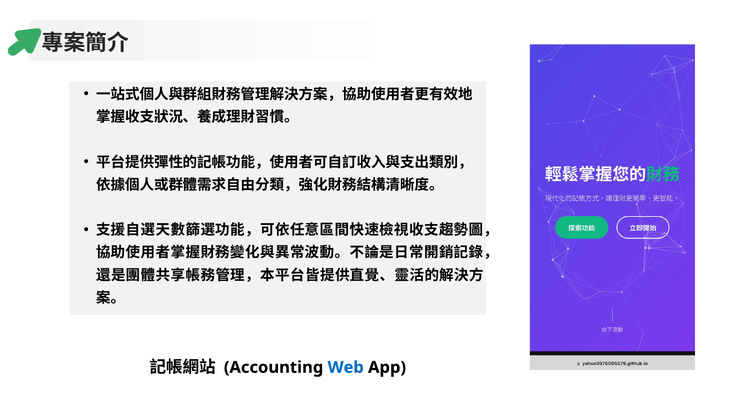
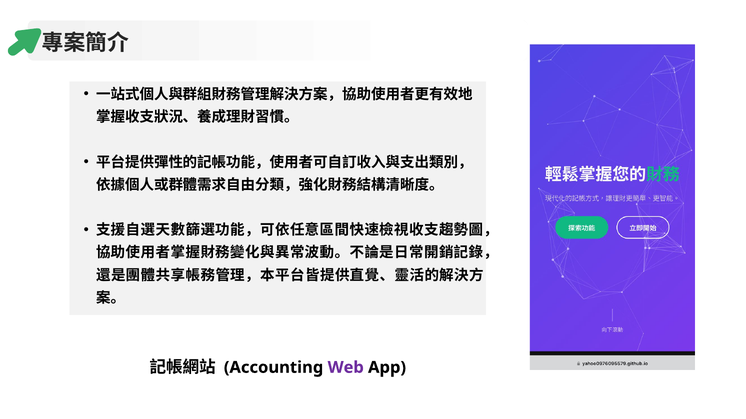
Web colour: blue -> purple (346, 368)
